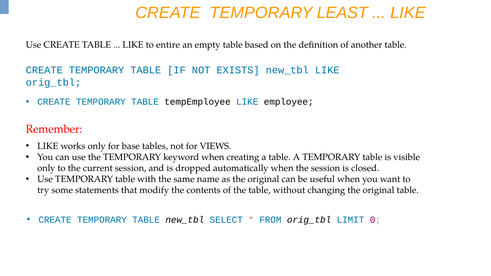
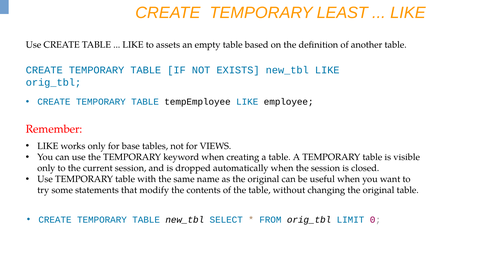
entire: entire -> assets (168, 45)
